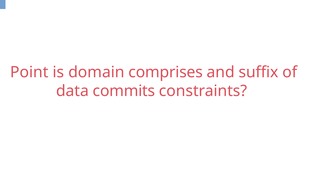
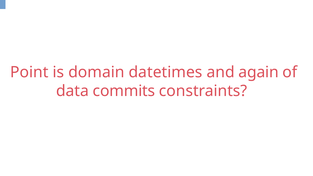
comprises: comprises -> datetimes (166, 72)
suffix: suffix -> again (259, 72)
